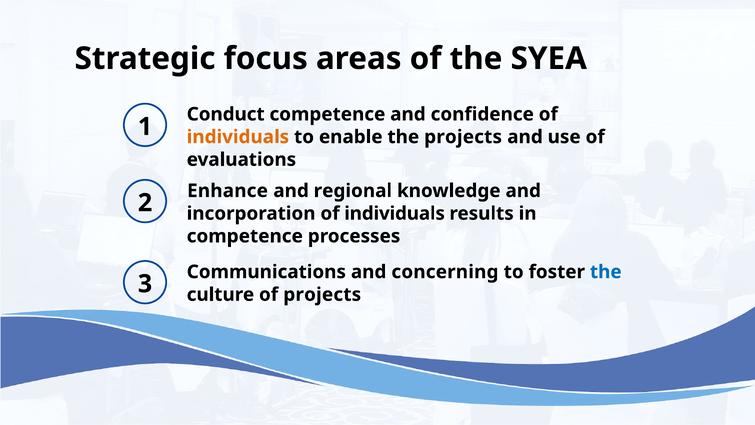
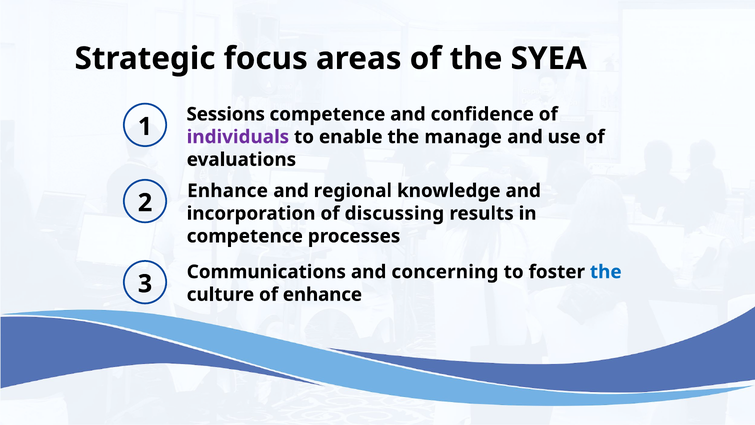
Conduct: Conduct -> Sessions (226, 114)
individuals colour: orange -> purple (238, 137)
the projects: projects -> manage (463, 137)
incorporation of individuals: individuals -> discussing (394, 213)
of projects: projects -> enhance (322, 294)
